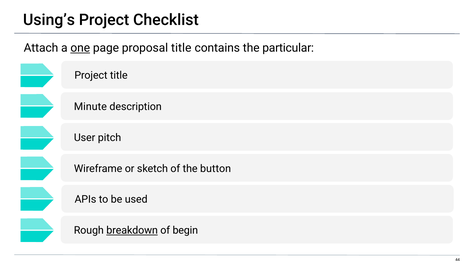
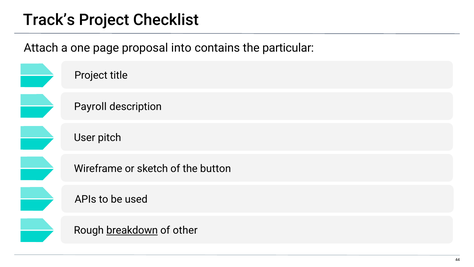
Using’s: Using’s -> Track’s (49, 20)
one underline: present -> none (80, 48)
proposal title: title -> into (181, 48)
Minute: Minute -> Payroll (90, 107)
begin: begin -> other (185, 230)
